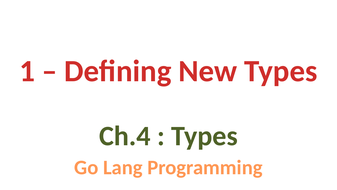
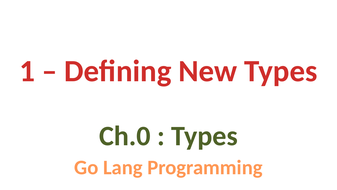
Ch.4: Ch.4 -> Ch.0 (125, 136)
